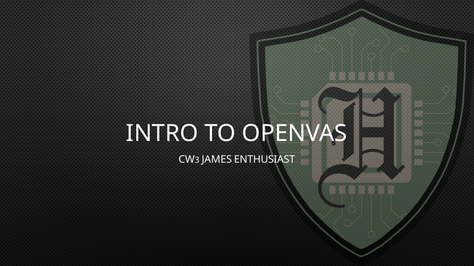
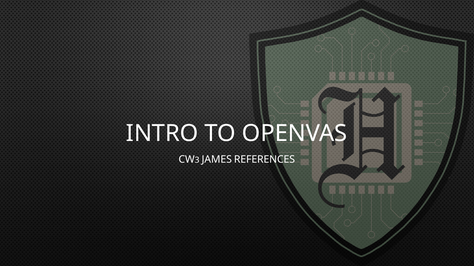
ENTHUSIAST: ENTHUSIAST -> REFERENCES (264, 160)
